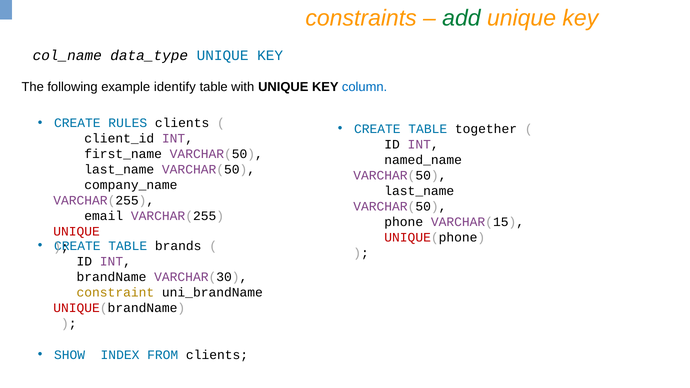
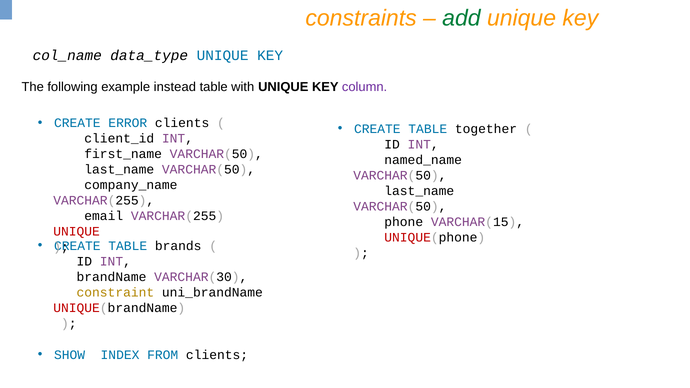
identify: identify -> instead (175, 87)
column colour: blue -> purple (365, 87)
RULES: RULES -> ERROR (128, 123)
